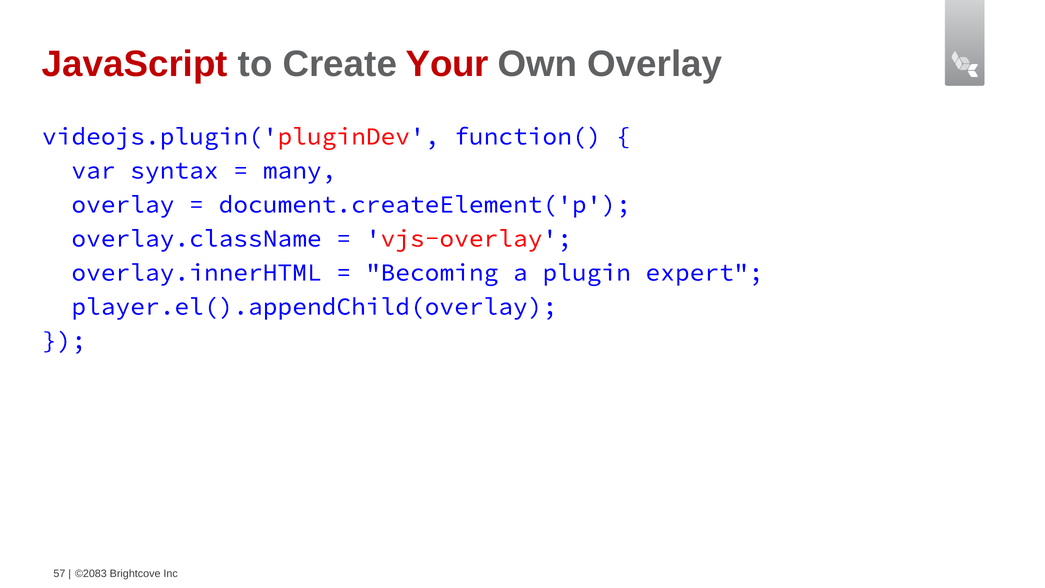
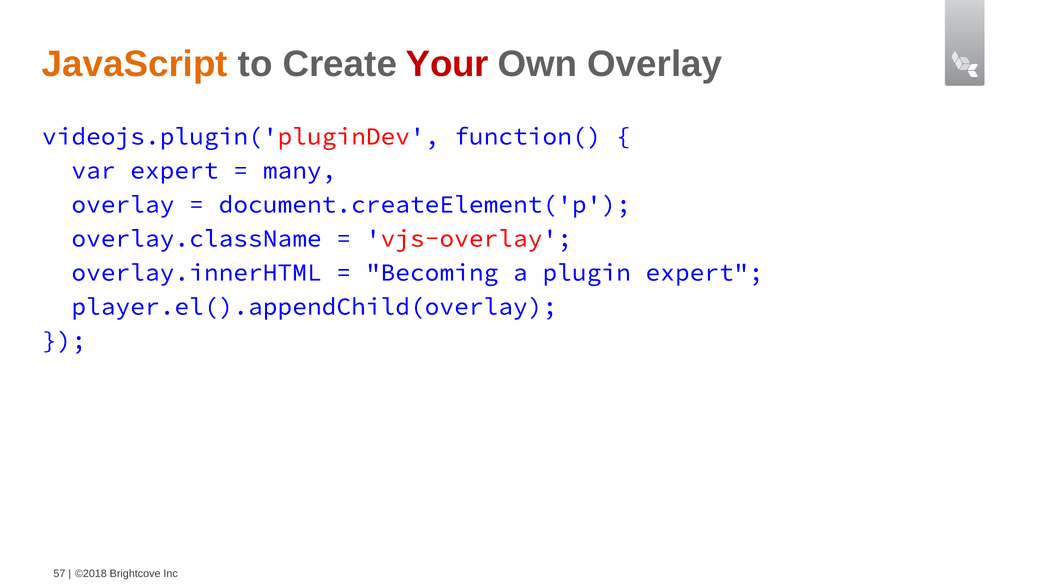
JavaScript colour: red -> orange (135, 64)
var syntax: syntax -> expert (174, 170)
©2083: ©2083 -> ©2018 (91, 574)
